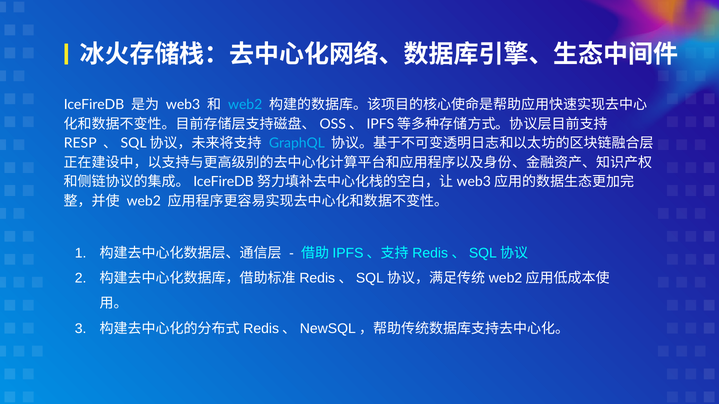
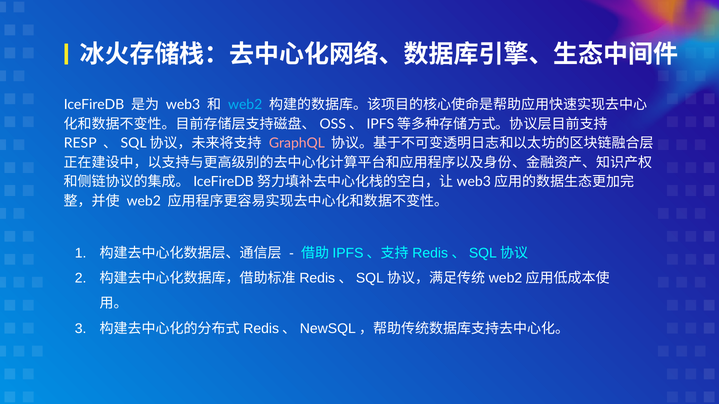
GraphQL colour: light blue -> pink (297, 143)
